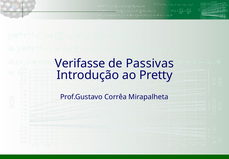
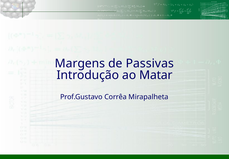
Verifasse: Verifasse -> Margens (80, 63)
Pretty: Pretty -> Matar (156, 75)
